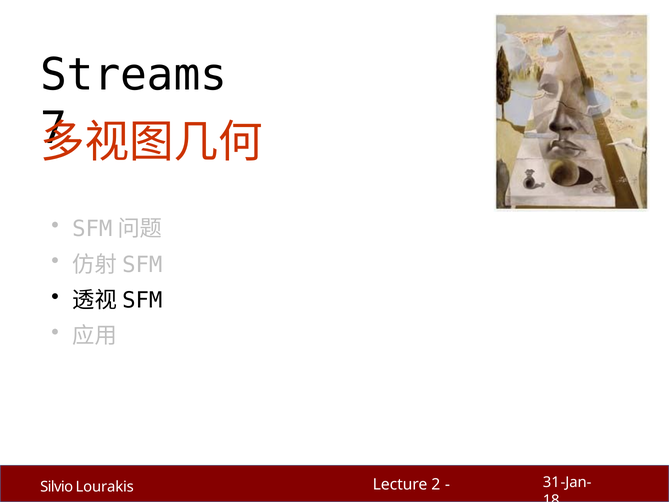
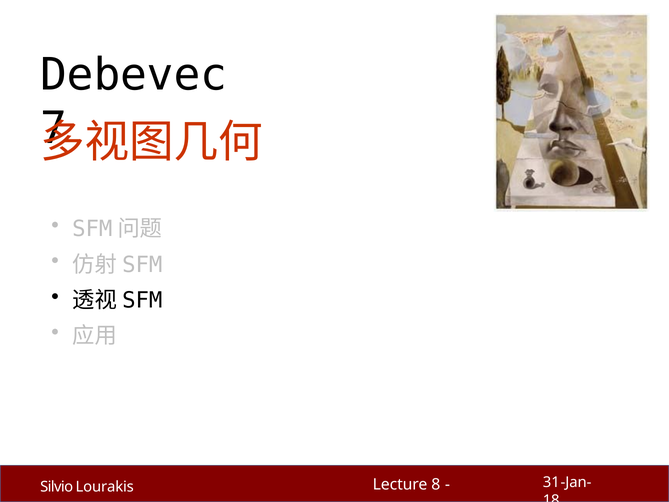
Streams: Streams -> Debevec (134, 75)
2: 2 -> 8 (436, 484)
